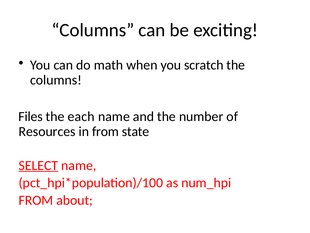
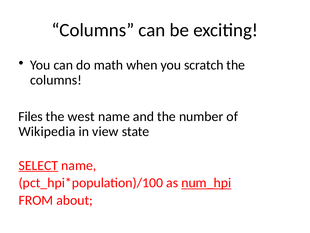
each: each -> west (81, 116)
Resources: Resources -> Wikipedia (47, 131)
in from: from -> view (105, 131)
num_hpi underline: none -> present (206, 182)
